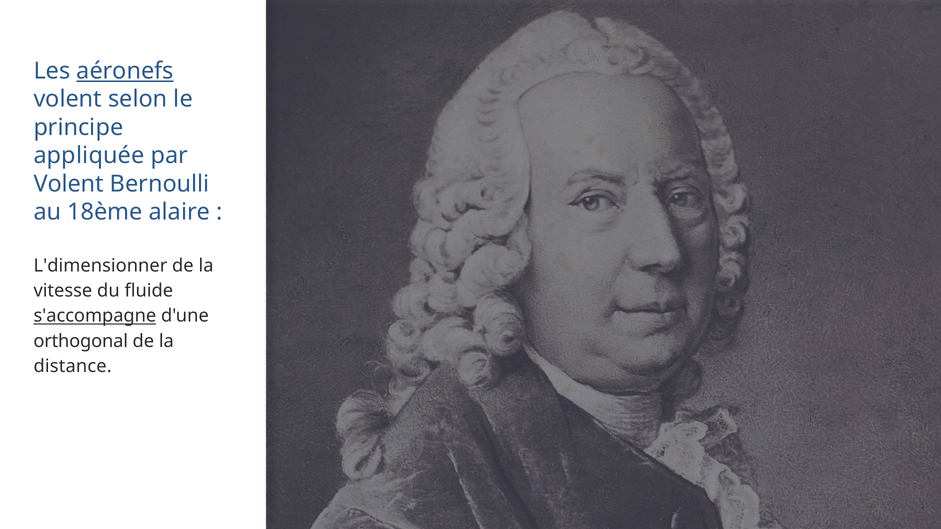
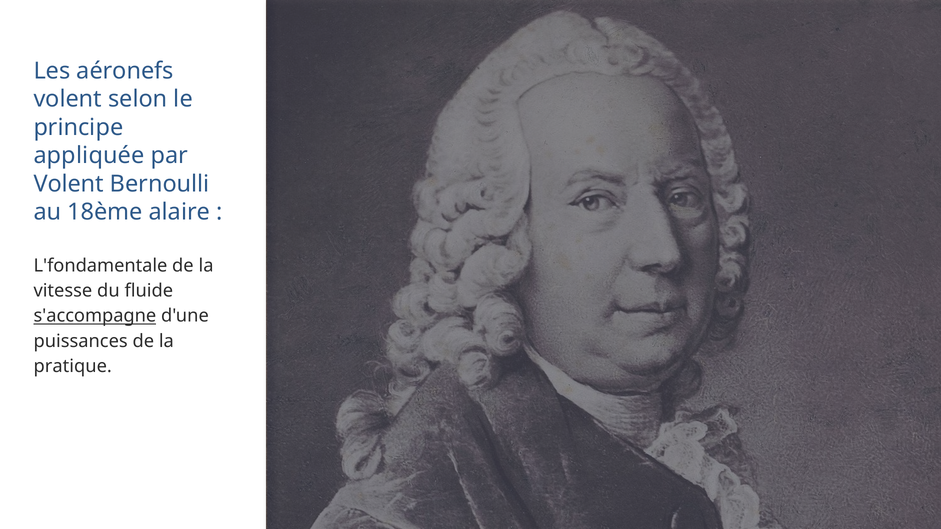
aéronefs underline: present -> none (125, 71)
L'dimensionner: L'dimensionner -> L'fondamentale (100, 266)
orthogonal: orthogonal -> puissances (81, 341)
distance: distance -> pratique (73, 367)
